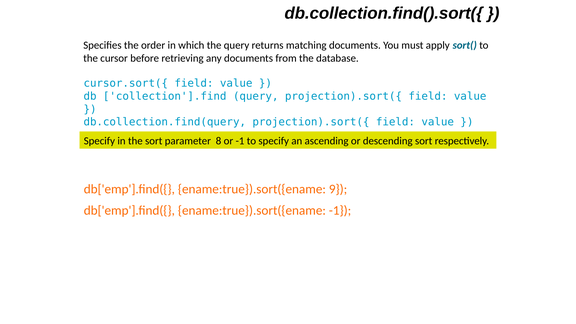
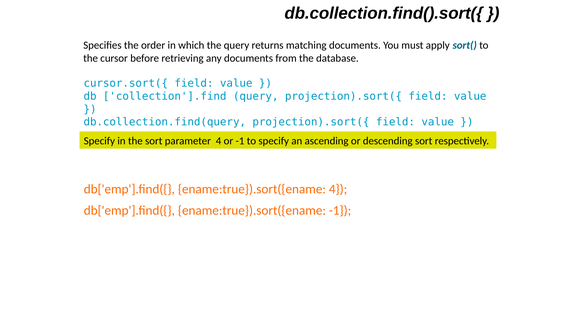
parameter 8: 8 -> 4 (219, 141)
ename:true}).sort({ename 9: 9 -> 4 (338, 189)
